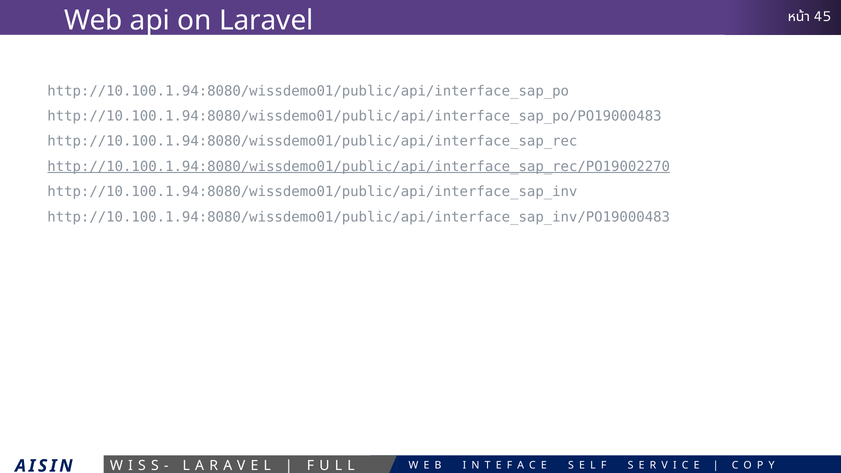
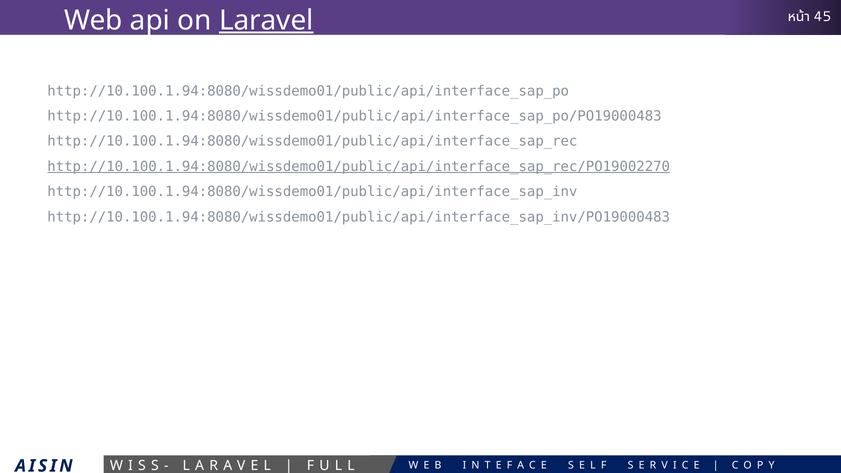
Laravel underline: none -> present (266, 21)
